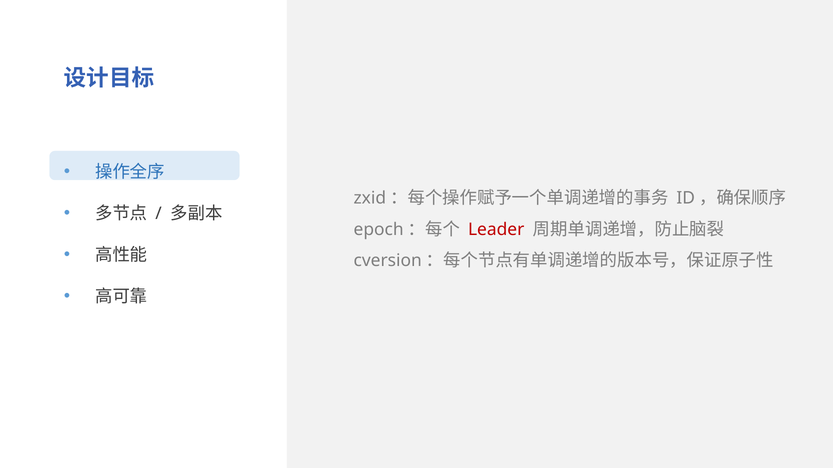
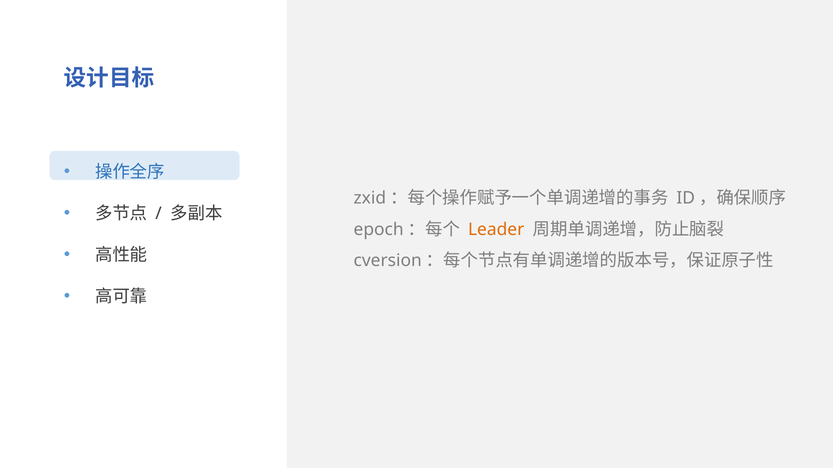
Leader colour: red -> orange (496, 230)
